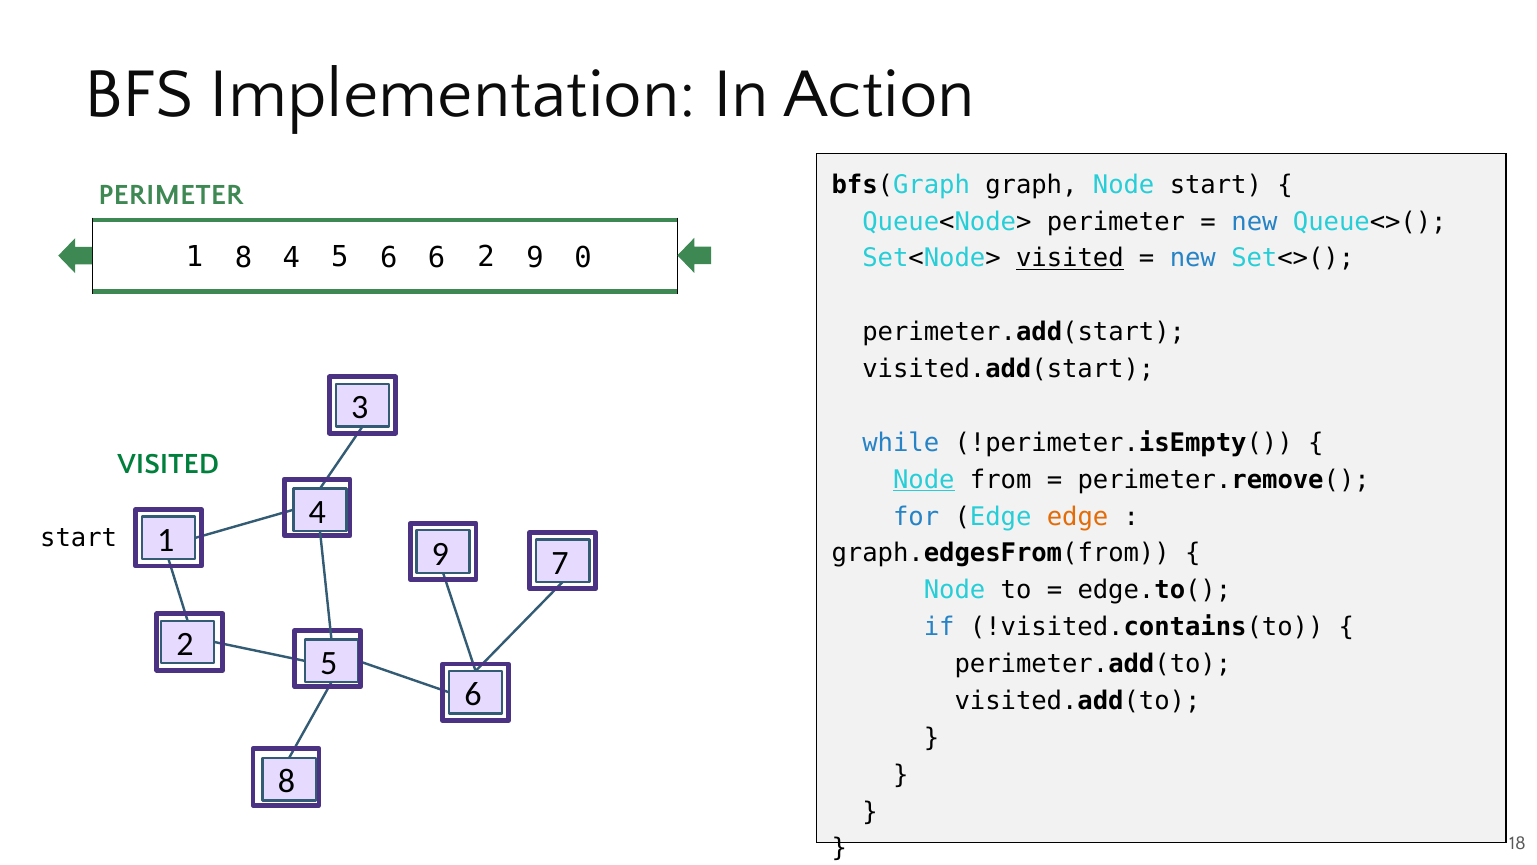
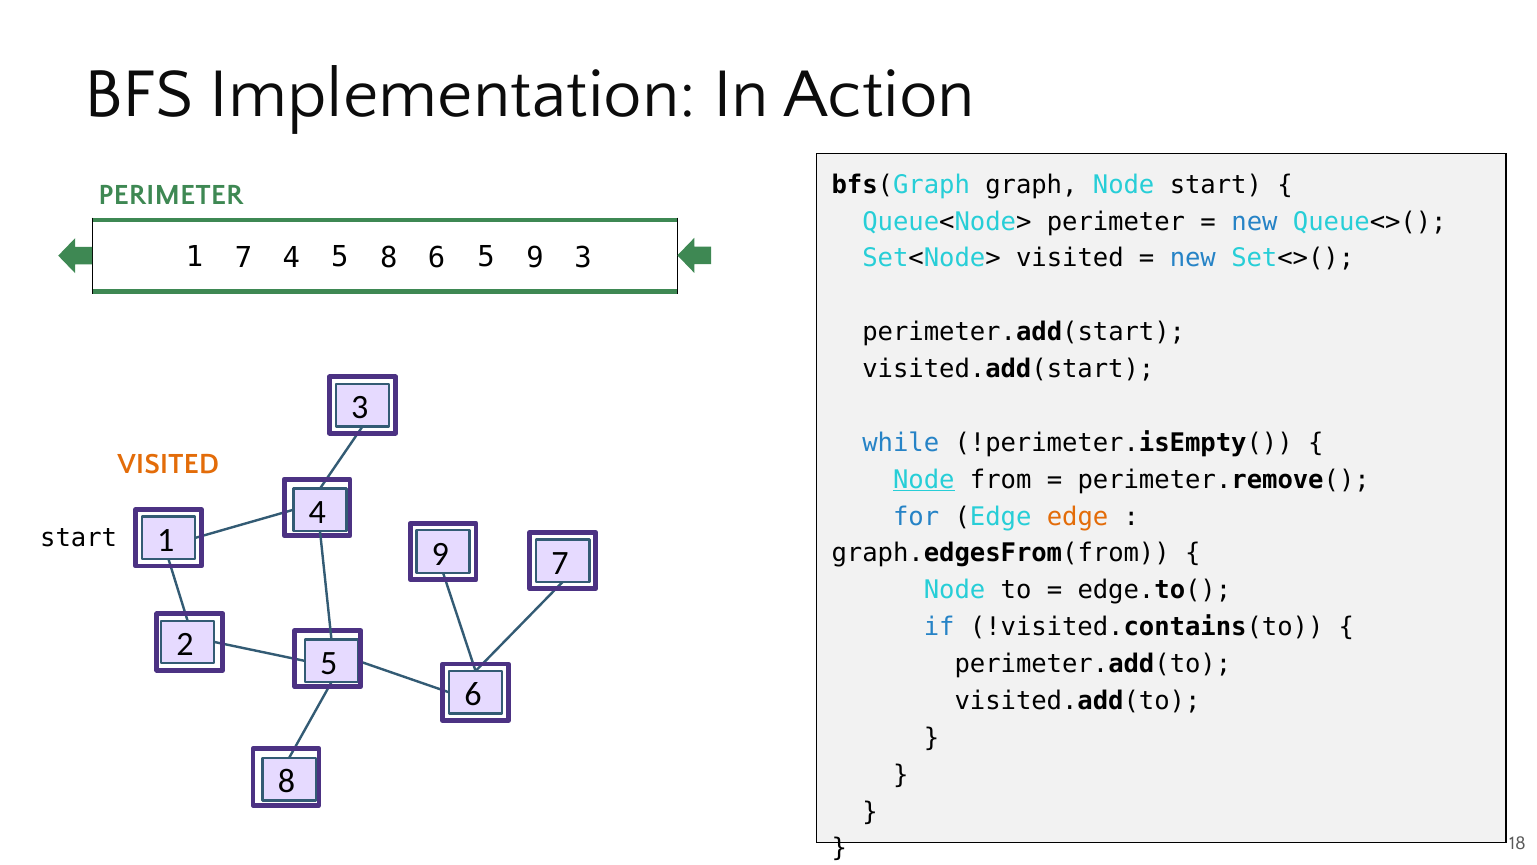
1 8: 8 -> 7 (243, 258)
6: 6 -> 8 (389, 258)
6 2: 2 -> 5 (486, 257)
9 0: 0 -> 3 (583, 258)
visited underline: present -> none (1070, 258)
VISITED colour: green -> orange (168, 464)
